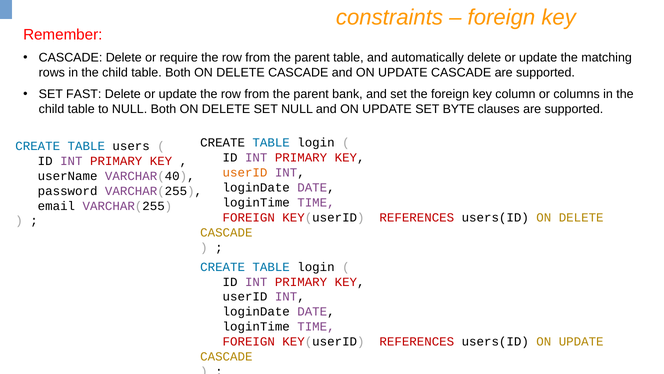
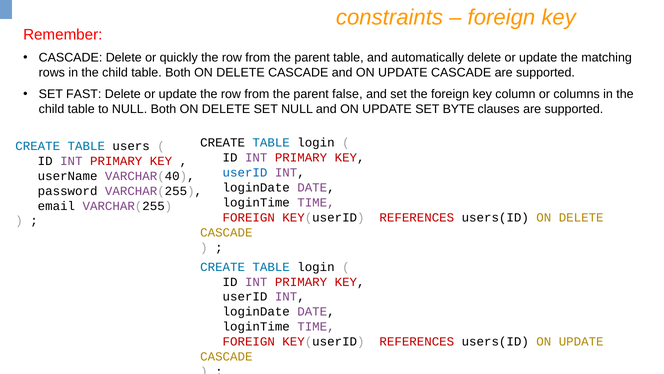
require: require -> quickly (179, 58)
bank: bank -> false (347, 94)
userID colour: orange -> blue (245, 173)
